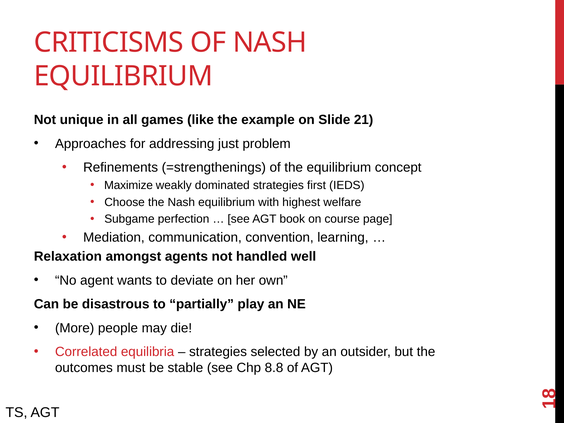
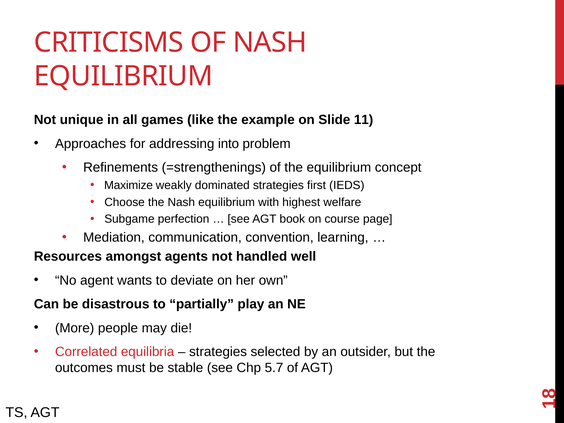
21: 21 -> 11 (364, 120)
just: just -> into (228, 144)
Relaxation: Relaxation -> Resources (68, 256)
8.8: 8.8 -> 5.7 (274, 368)
